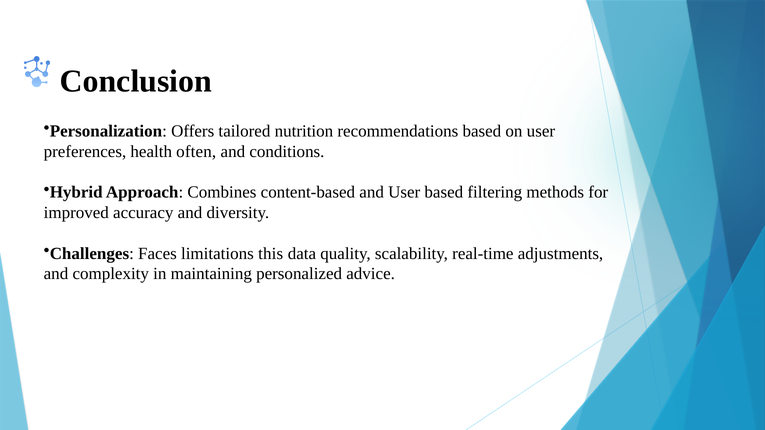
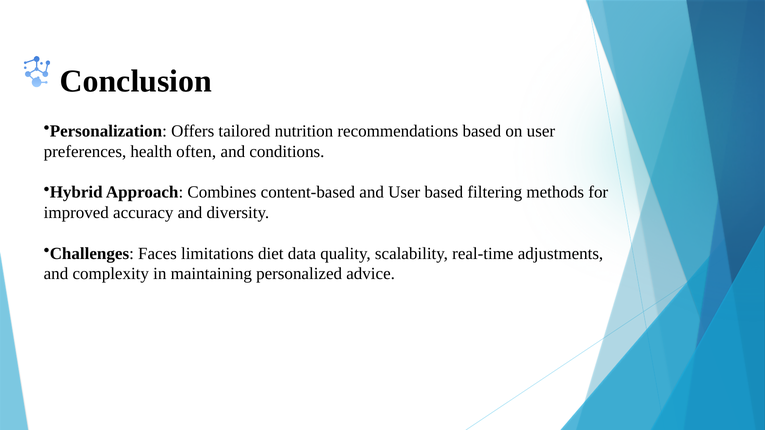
this: this -> diet (271, 254)
